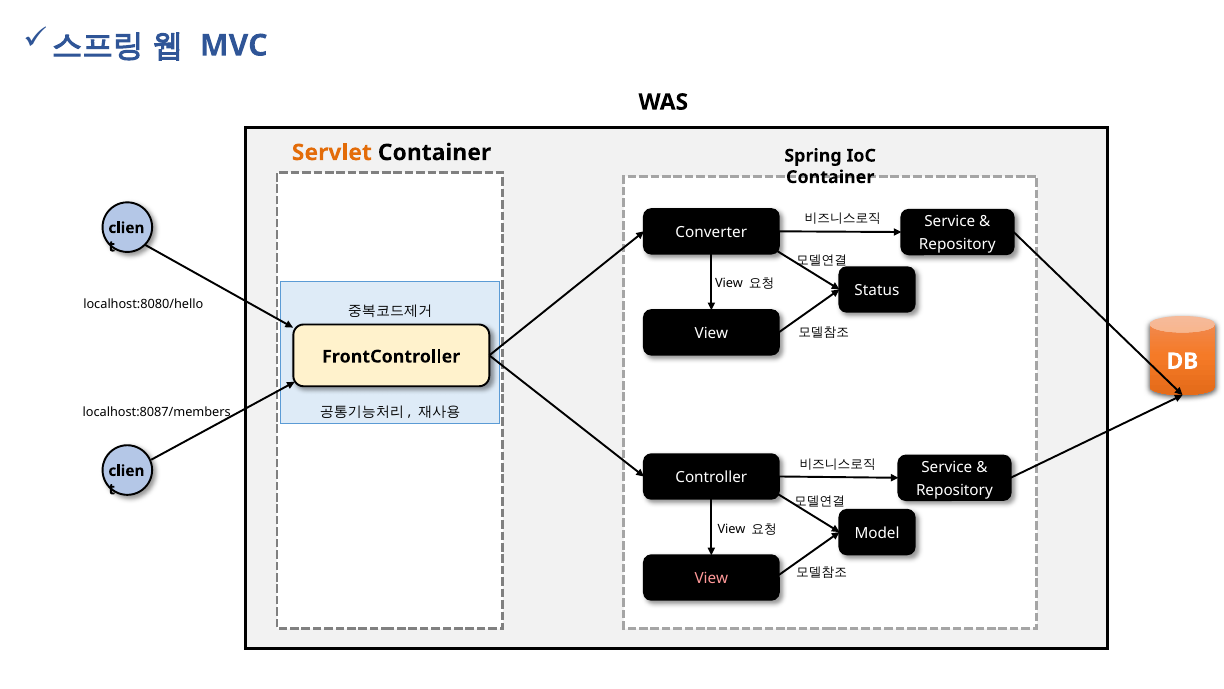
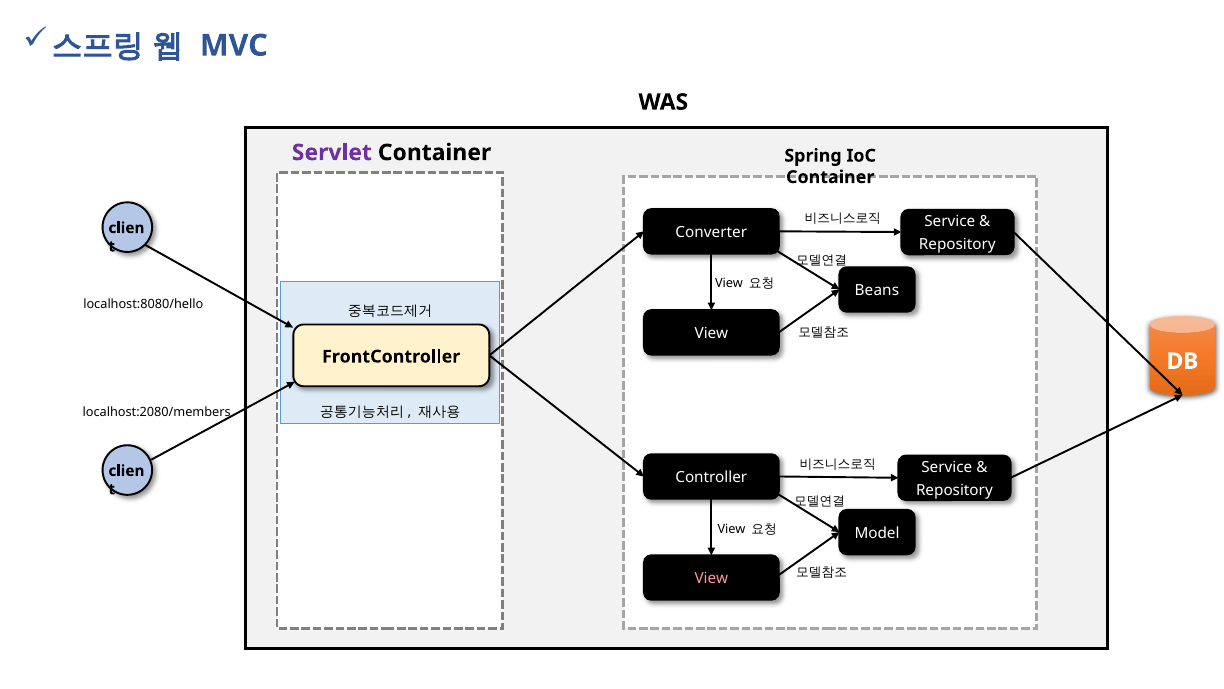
Servlet colour: orange -> purple (332, 152)
Status: Status -> Beans (877, 290)
localhost:8087/members: localhost:8087/members -> localhost:2080/members (157, 412)
